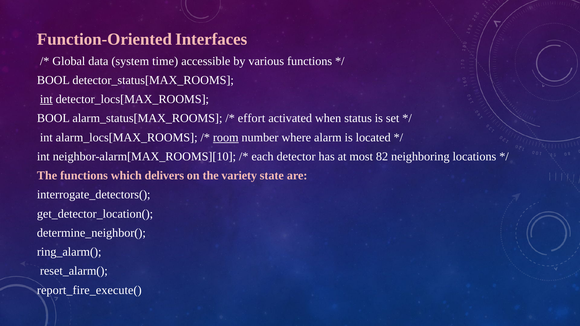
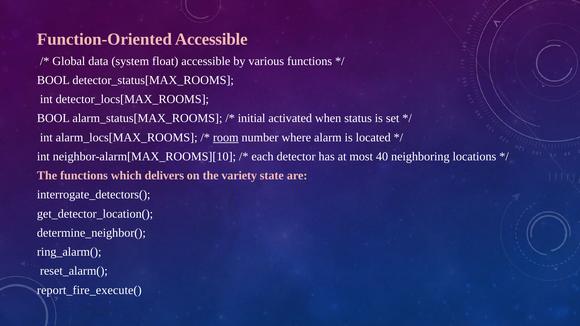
Function-Oriented Interfaces: Interfaces -> Accessible (211, 39)
time: time -> float (165, 61)
int underline: present -> none (46, 99)
effort: effort -> initial (252, 118)
82: 82 -> 40 (382, 157)
